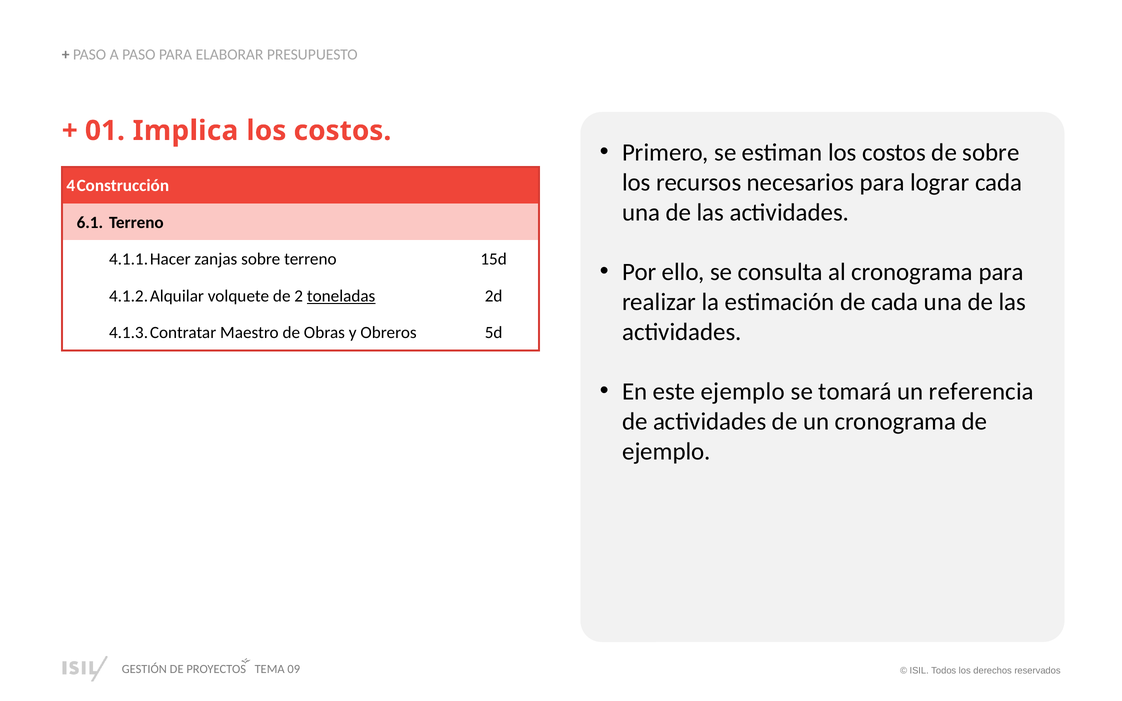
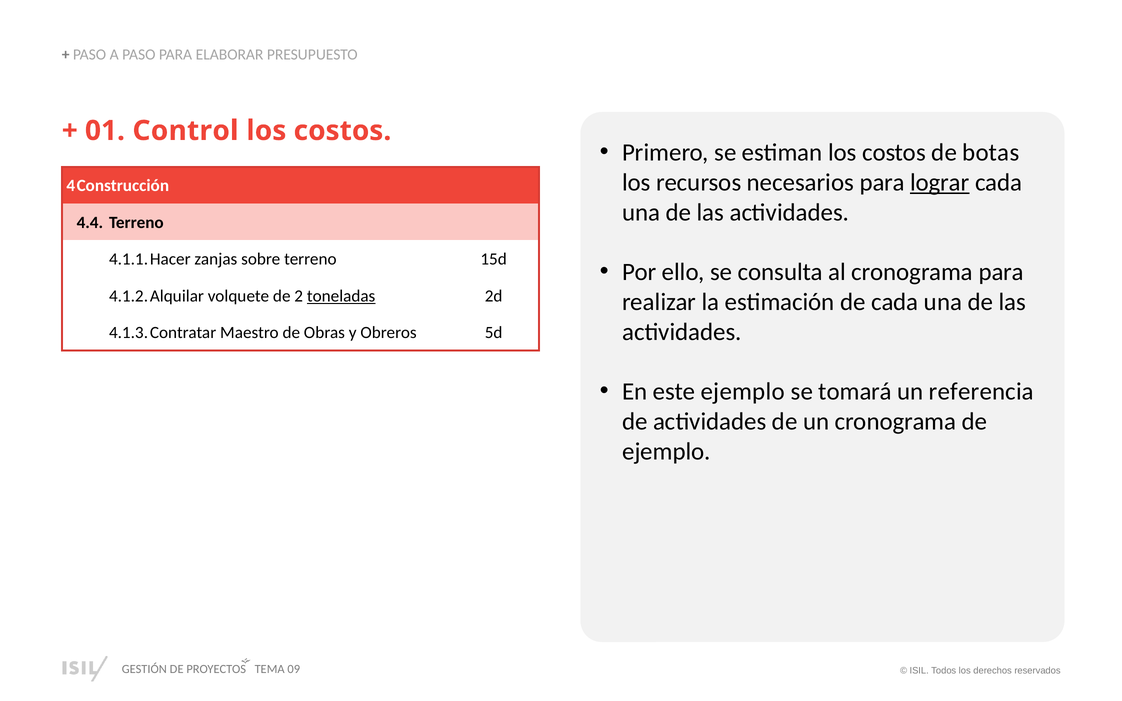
Implica: Implica -> Control (186, 131)
de sobre: sobre -> botas (991, 153)
lograr underline: none -> present (940, 182)
6.1: 6.1 -> 4.4 (90, 223)
